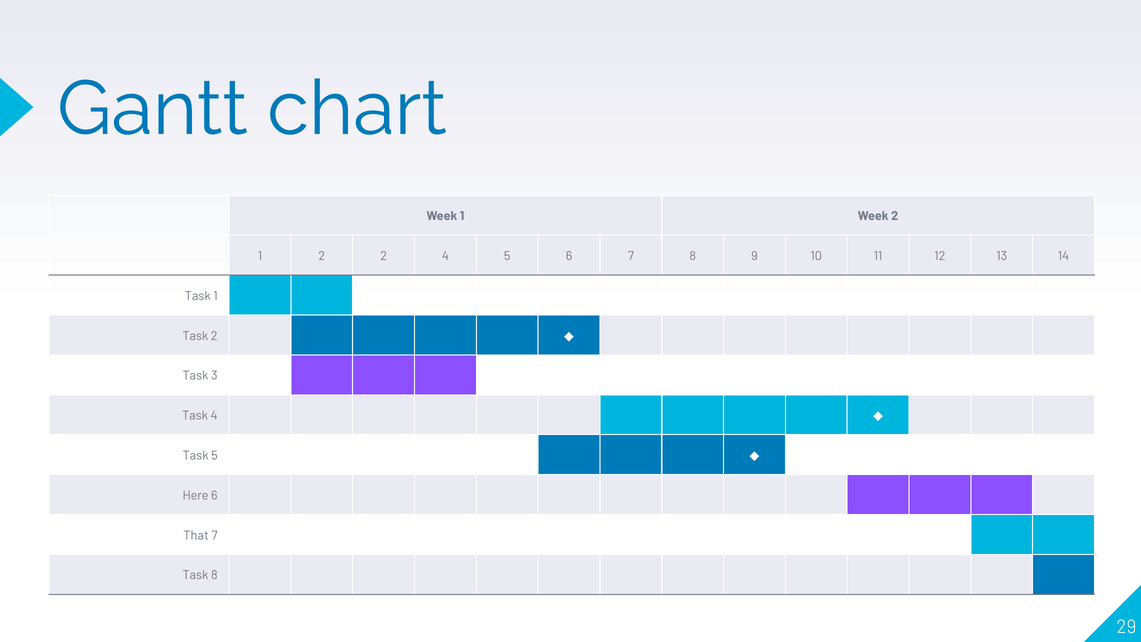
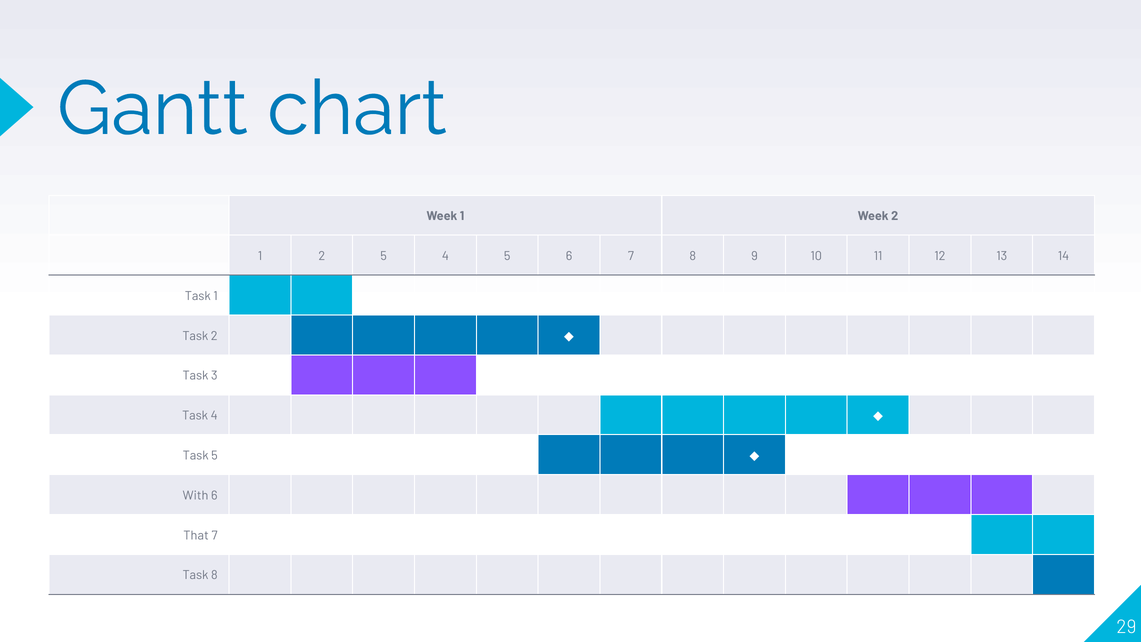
2 2: 2 -> 5 (384, 256)
Here: Here -> With (195, 495)
